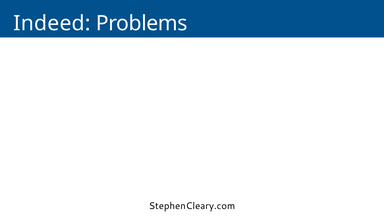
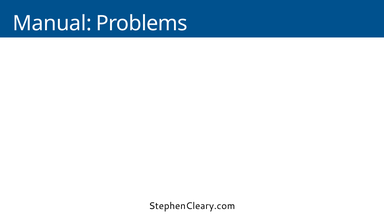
Indeed: Indeed -> Manual (52, 23)
